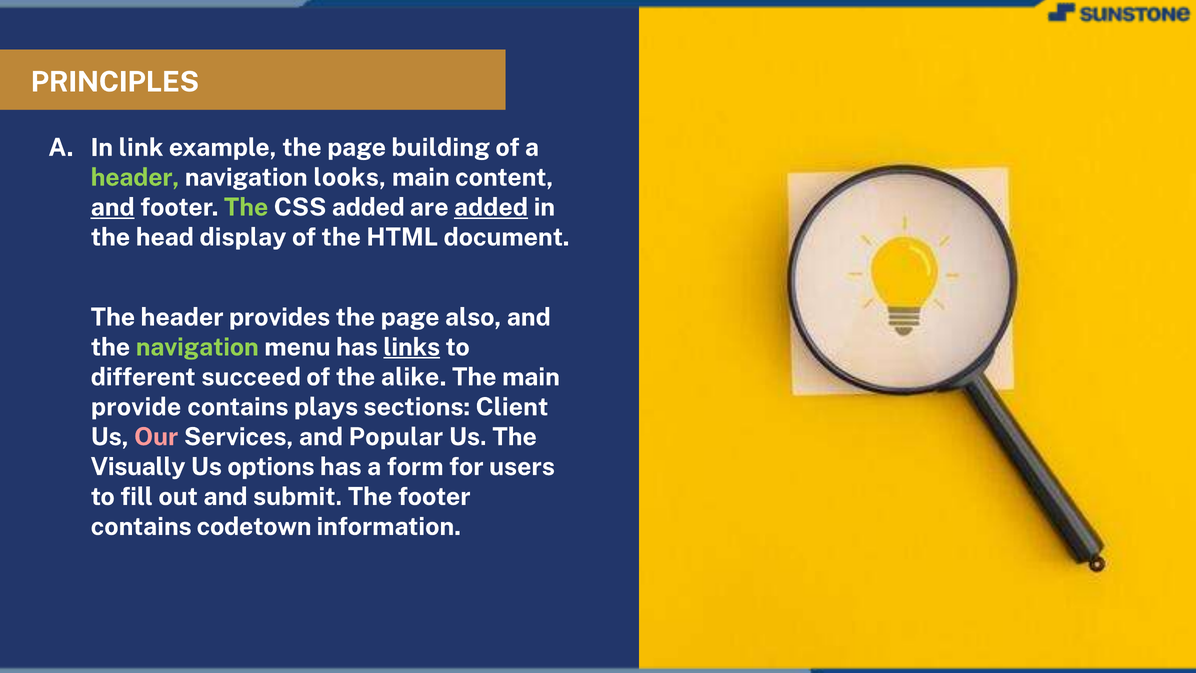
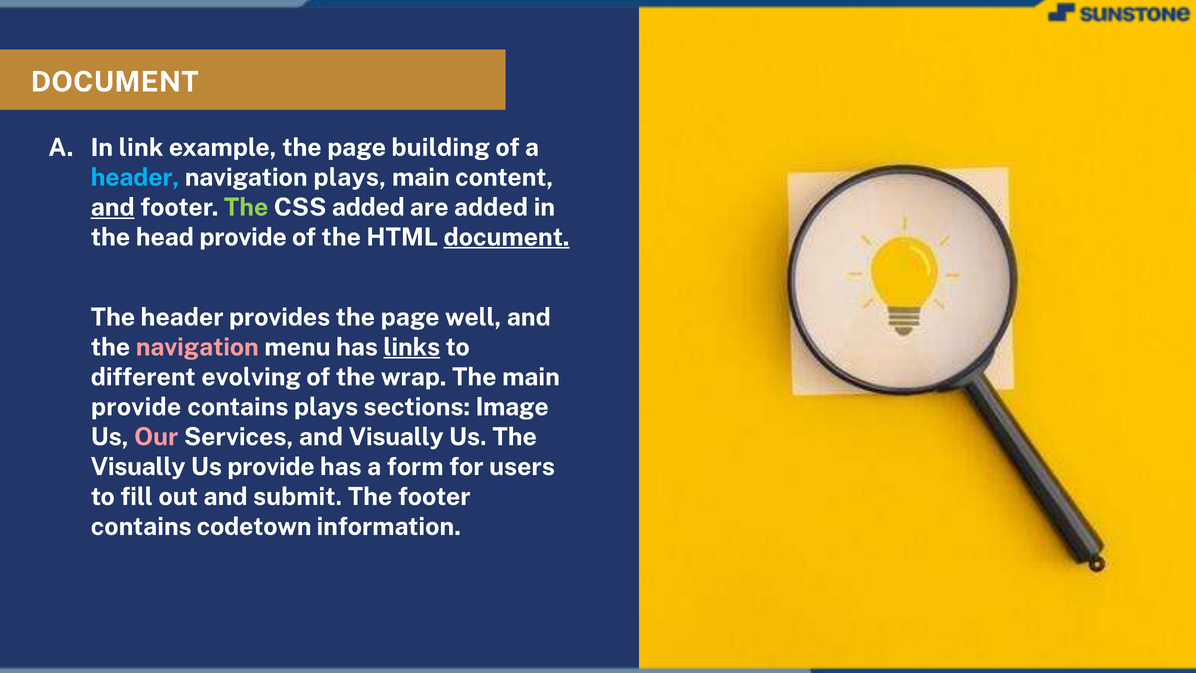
PRINCIPLES: PRINCIPLES -> DOCUMENT (115, 82)
header colour: light green -> light blue (135, 177)
navigation looks: looks -> plays (350, 177)
added underline: present -> none (491, 207)
head display: display -> provide (243, 237)
document underline: none -> present (507, 237)
also: also -> well (473, 317)
navigation colour: light green -> pink (197, 347)
succeed: succeed -> evolving (251, 377)
alike: alike -> wrap (414, 377)
Client: Client -> Image (512, 407)
and Popular: Popular -> Visually (396, 437)
Us options: options -> provide (271, 467)
